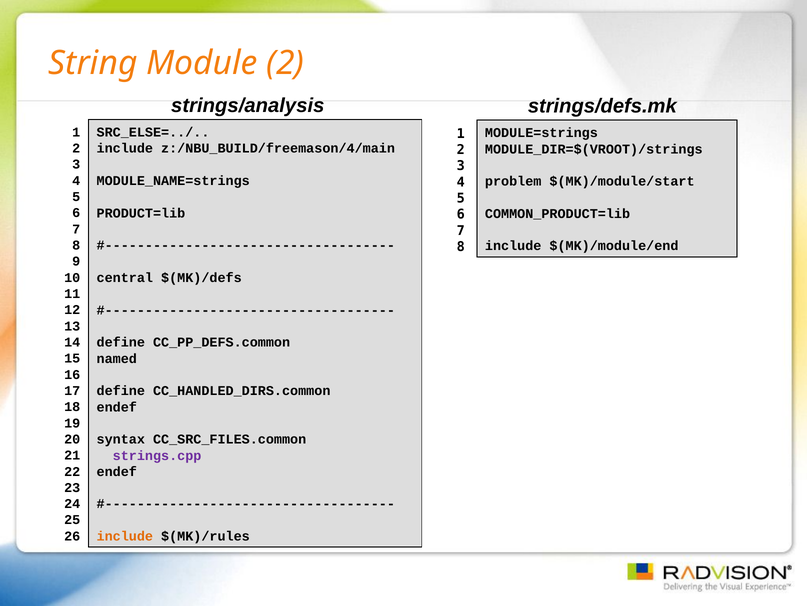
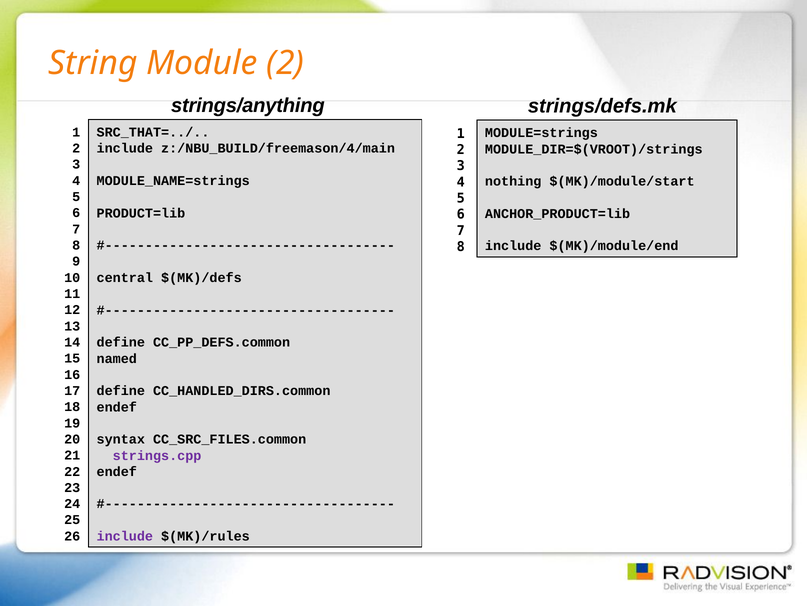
strings/analysis: strings/analysis -> strings/anything (248, 105)
SRC_ELSE=../: SRC_ELSE=../ -> SRC_THAT=../ (153, 132)
problem: problem -> nothing (513, 181)
COMMON_PRODUCT=lib: COMMON_PRODUCT=lib -> ANCHOR_PRODUCT=lib (558, 213)
include colour: orange -> purple (125, 536)
